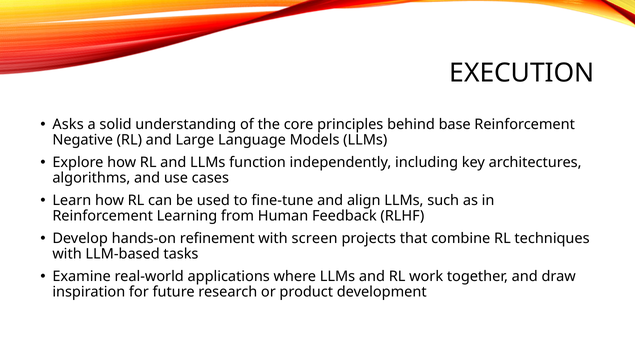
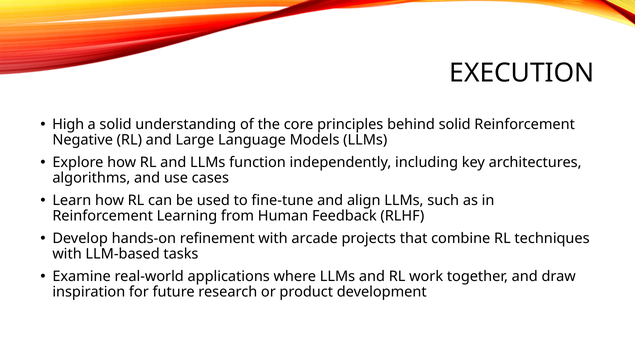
Asks: Asks -> High (68, 124)
behind base: base -> solid (455, 124)
screen: screen -> arcade (315, 239)
